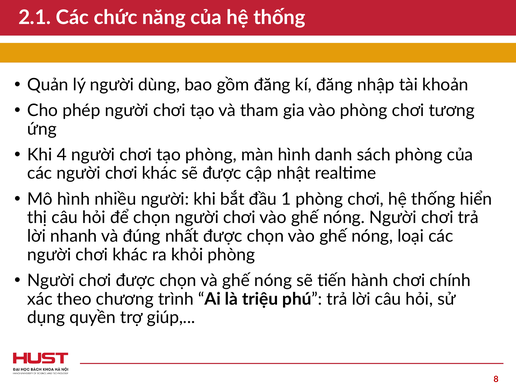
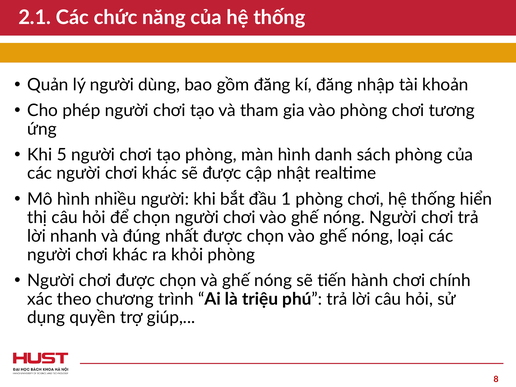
4: 4 -> 5 (62, 155)
